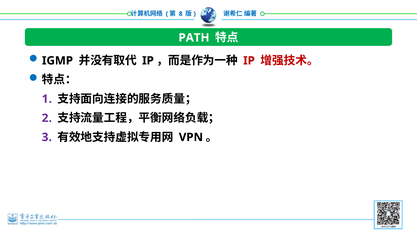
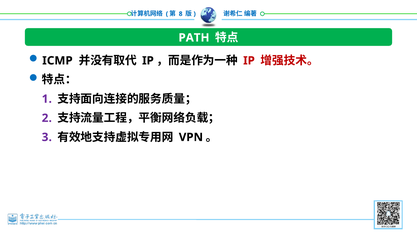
IGMP: IGMP -> ICMP (57, 61)
